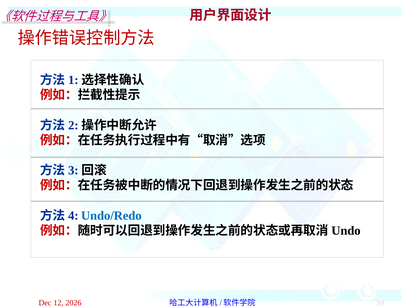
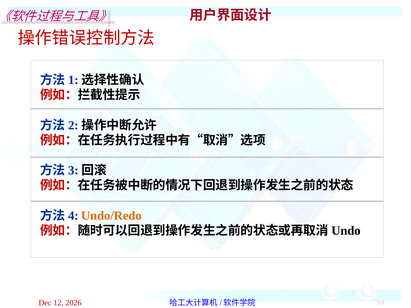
Undo/Redo colour: blue -> orange (111, 216)
